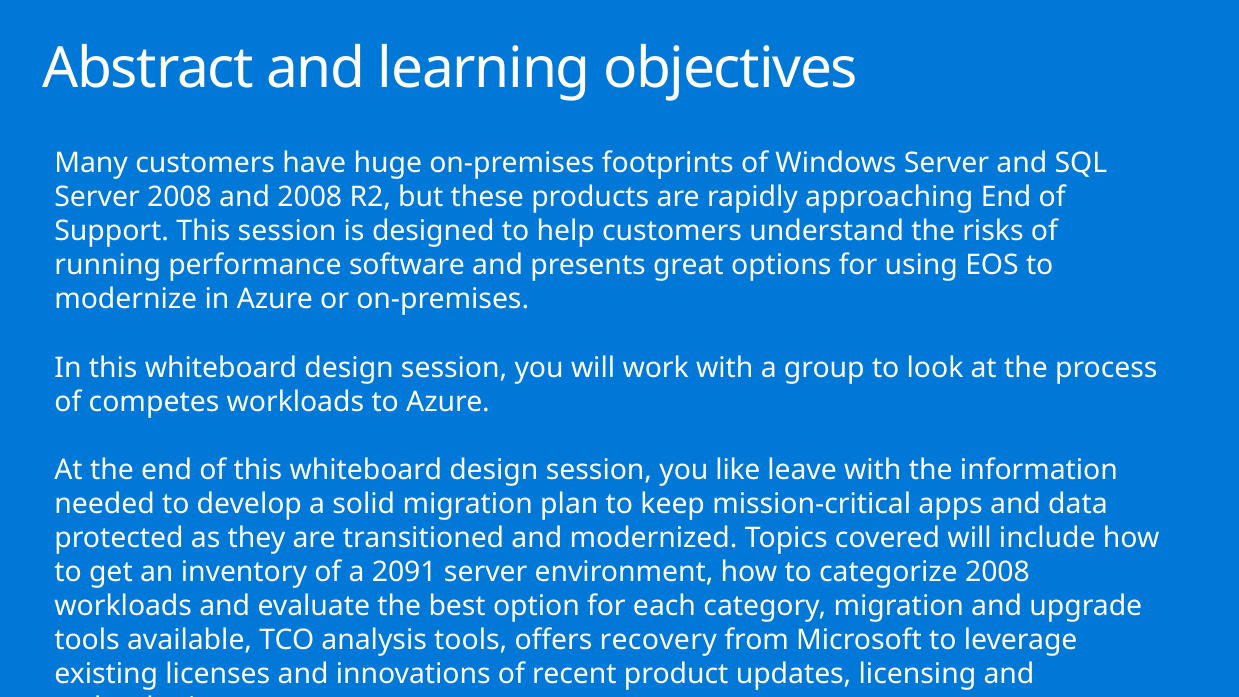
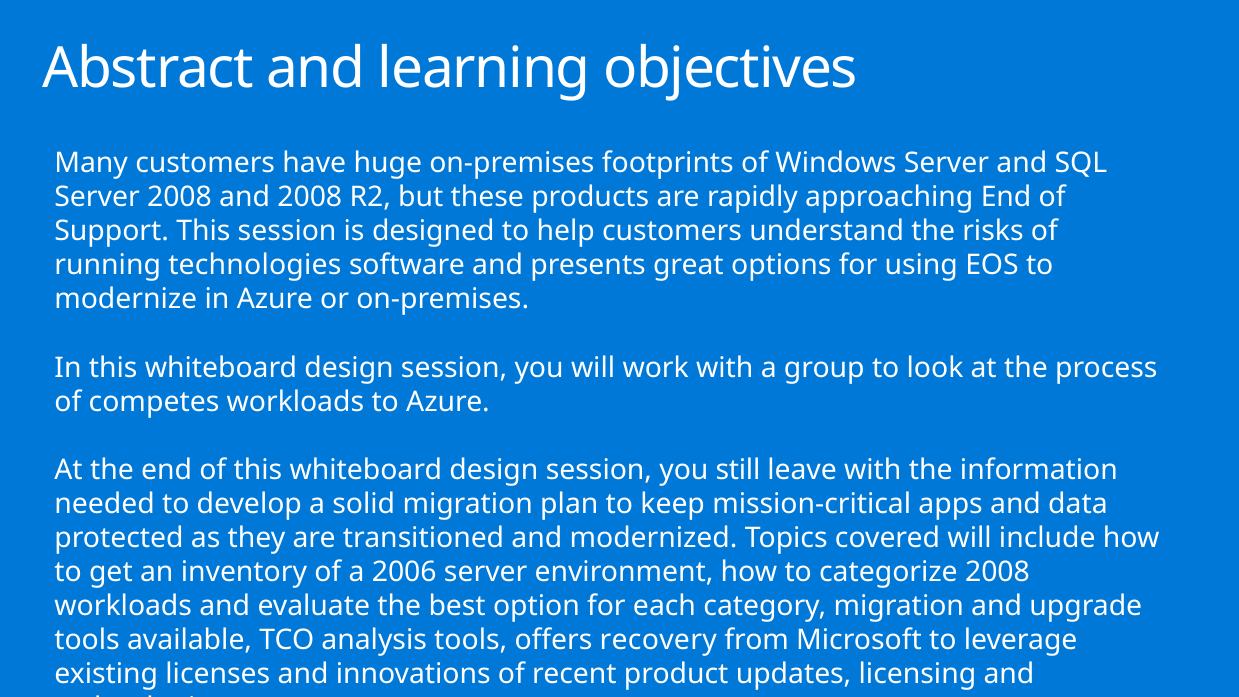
running performance: performance -> technologies (255, 265)
like: like -> still (738, 470)
2091: 2091 -> 2006 (404, 572)
